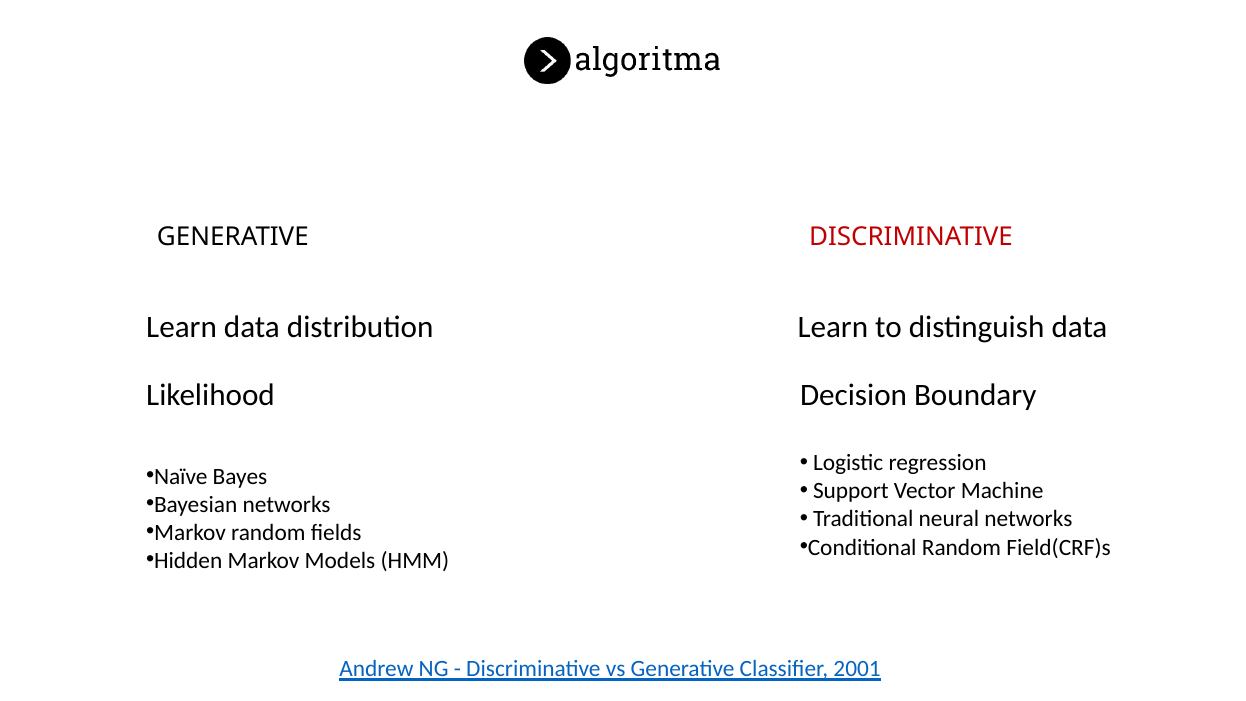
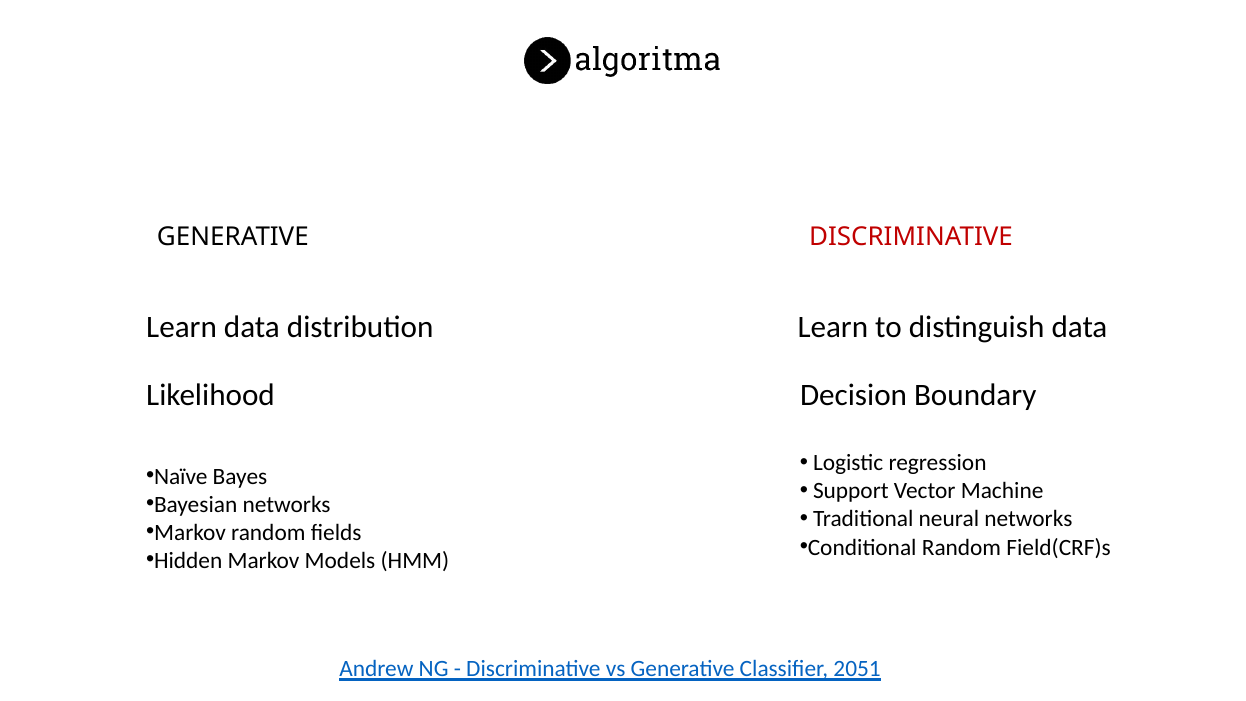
2001: 2001 -> 2051 (857, 669)
